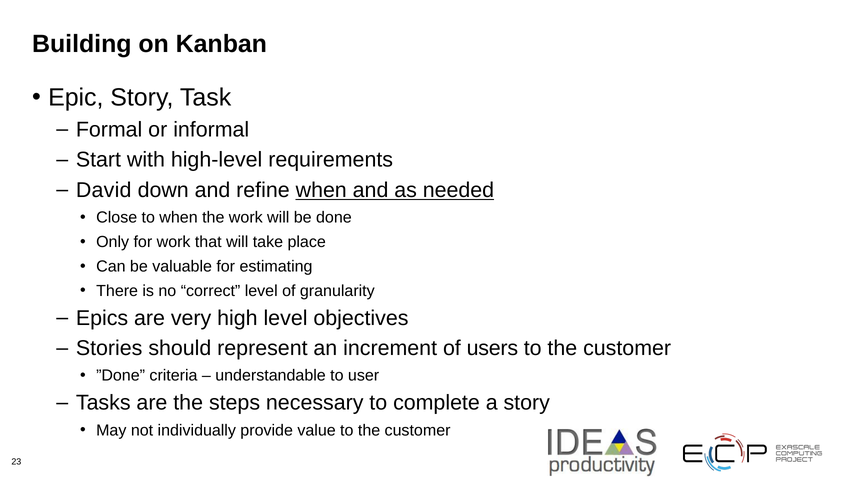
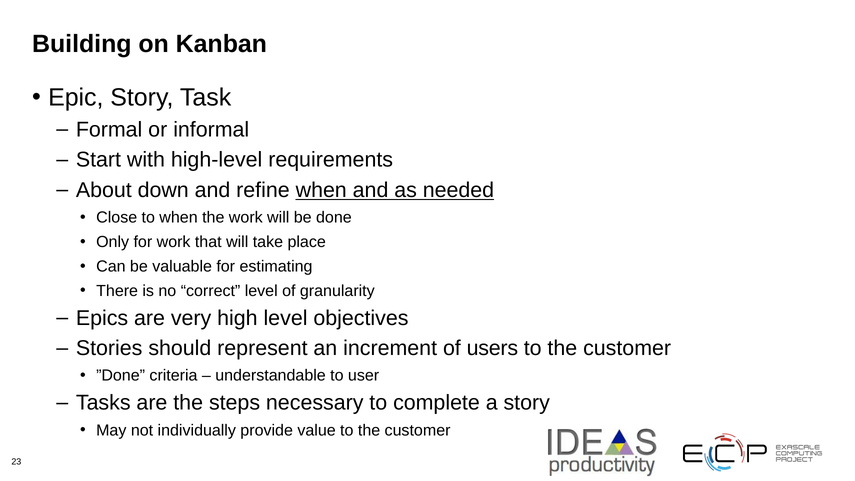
David: David -> About (104, 190)
